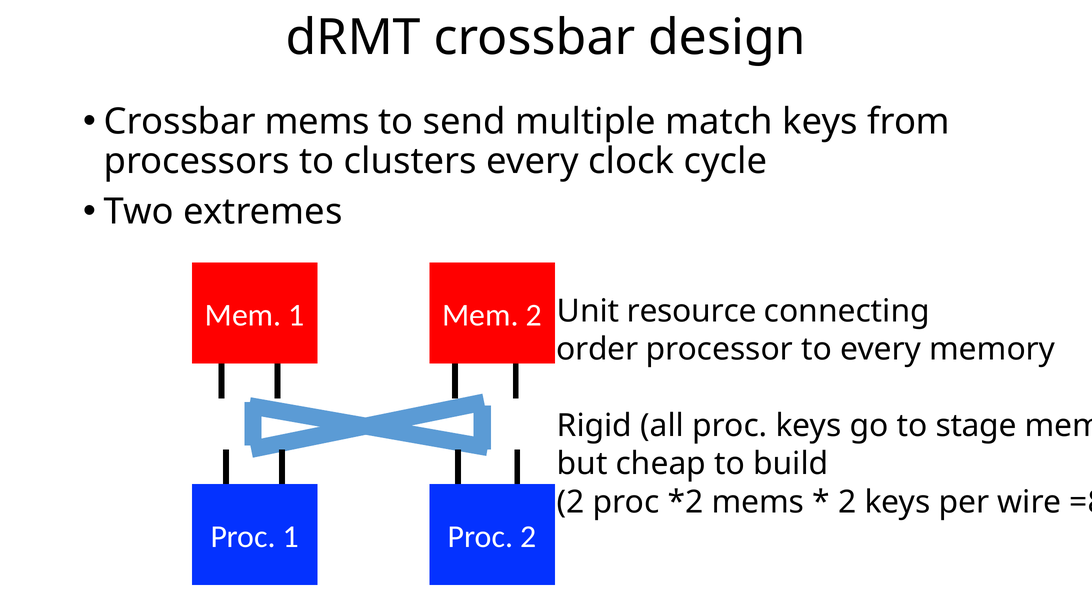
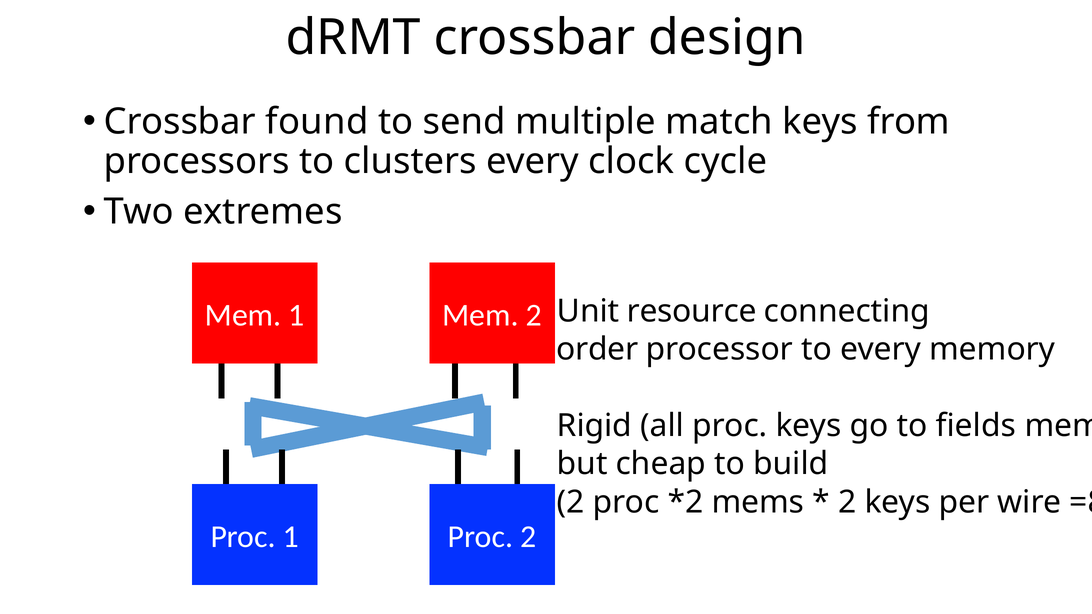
Crossbar mems: mems -> found (317, 122)
stage: stage -> fields (976, 426)
